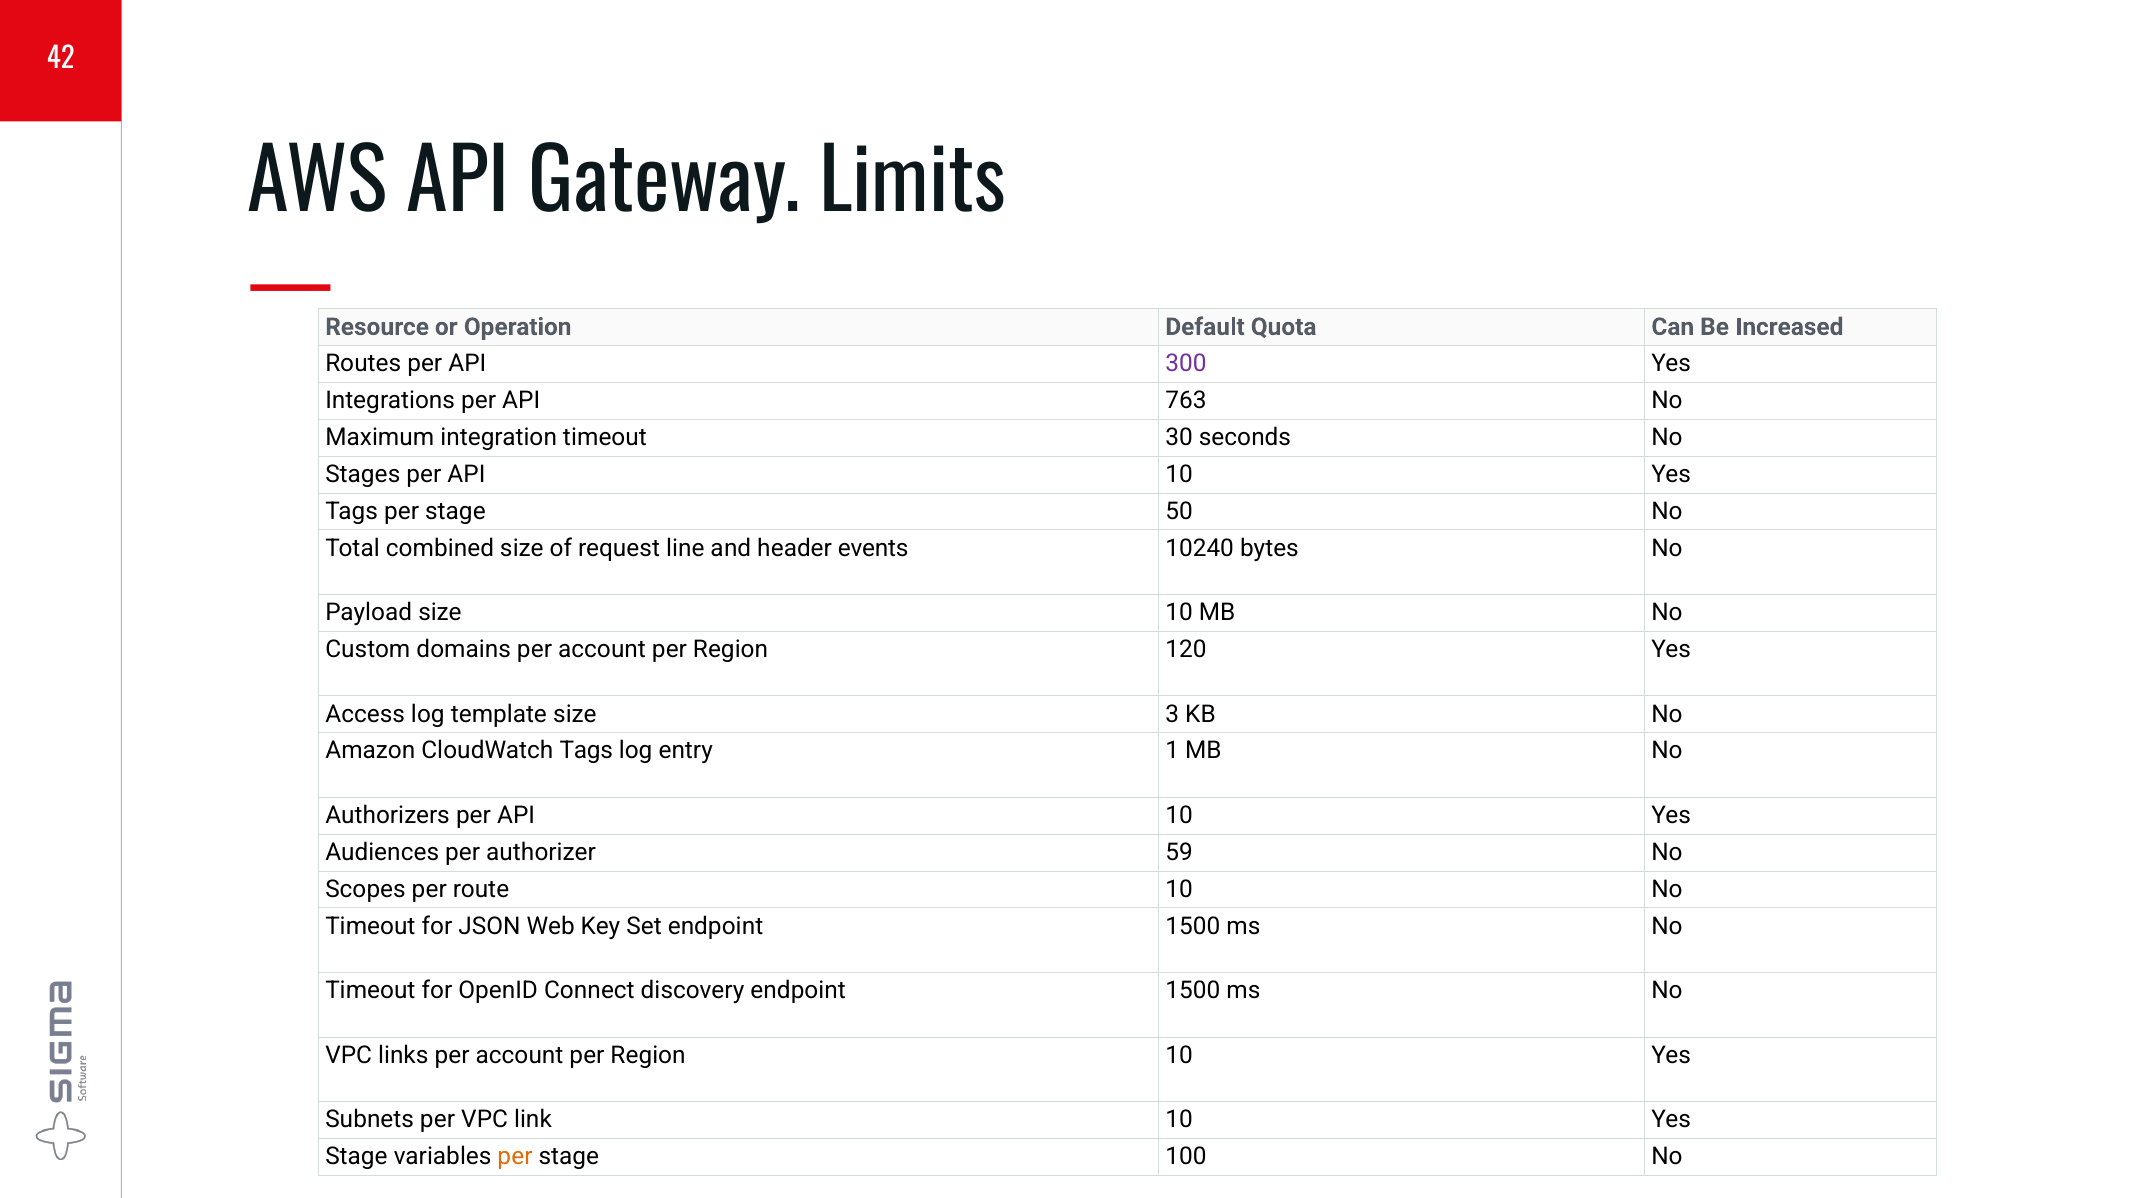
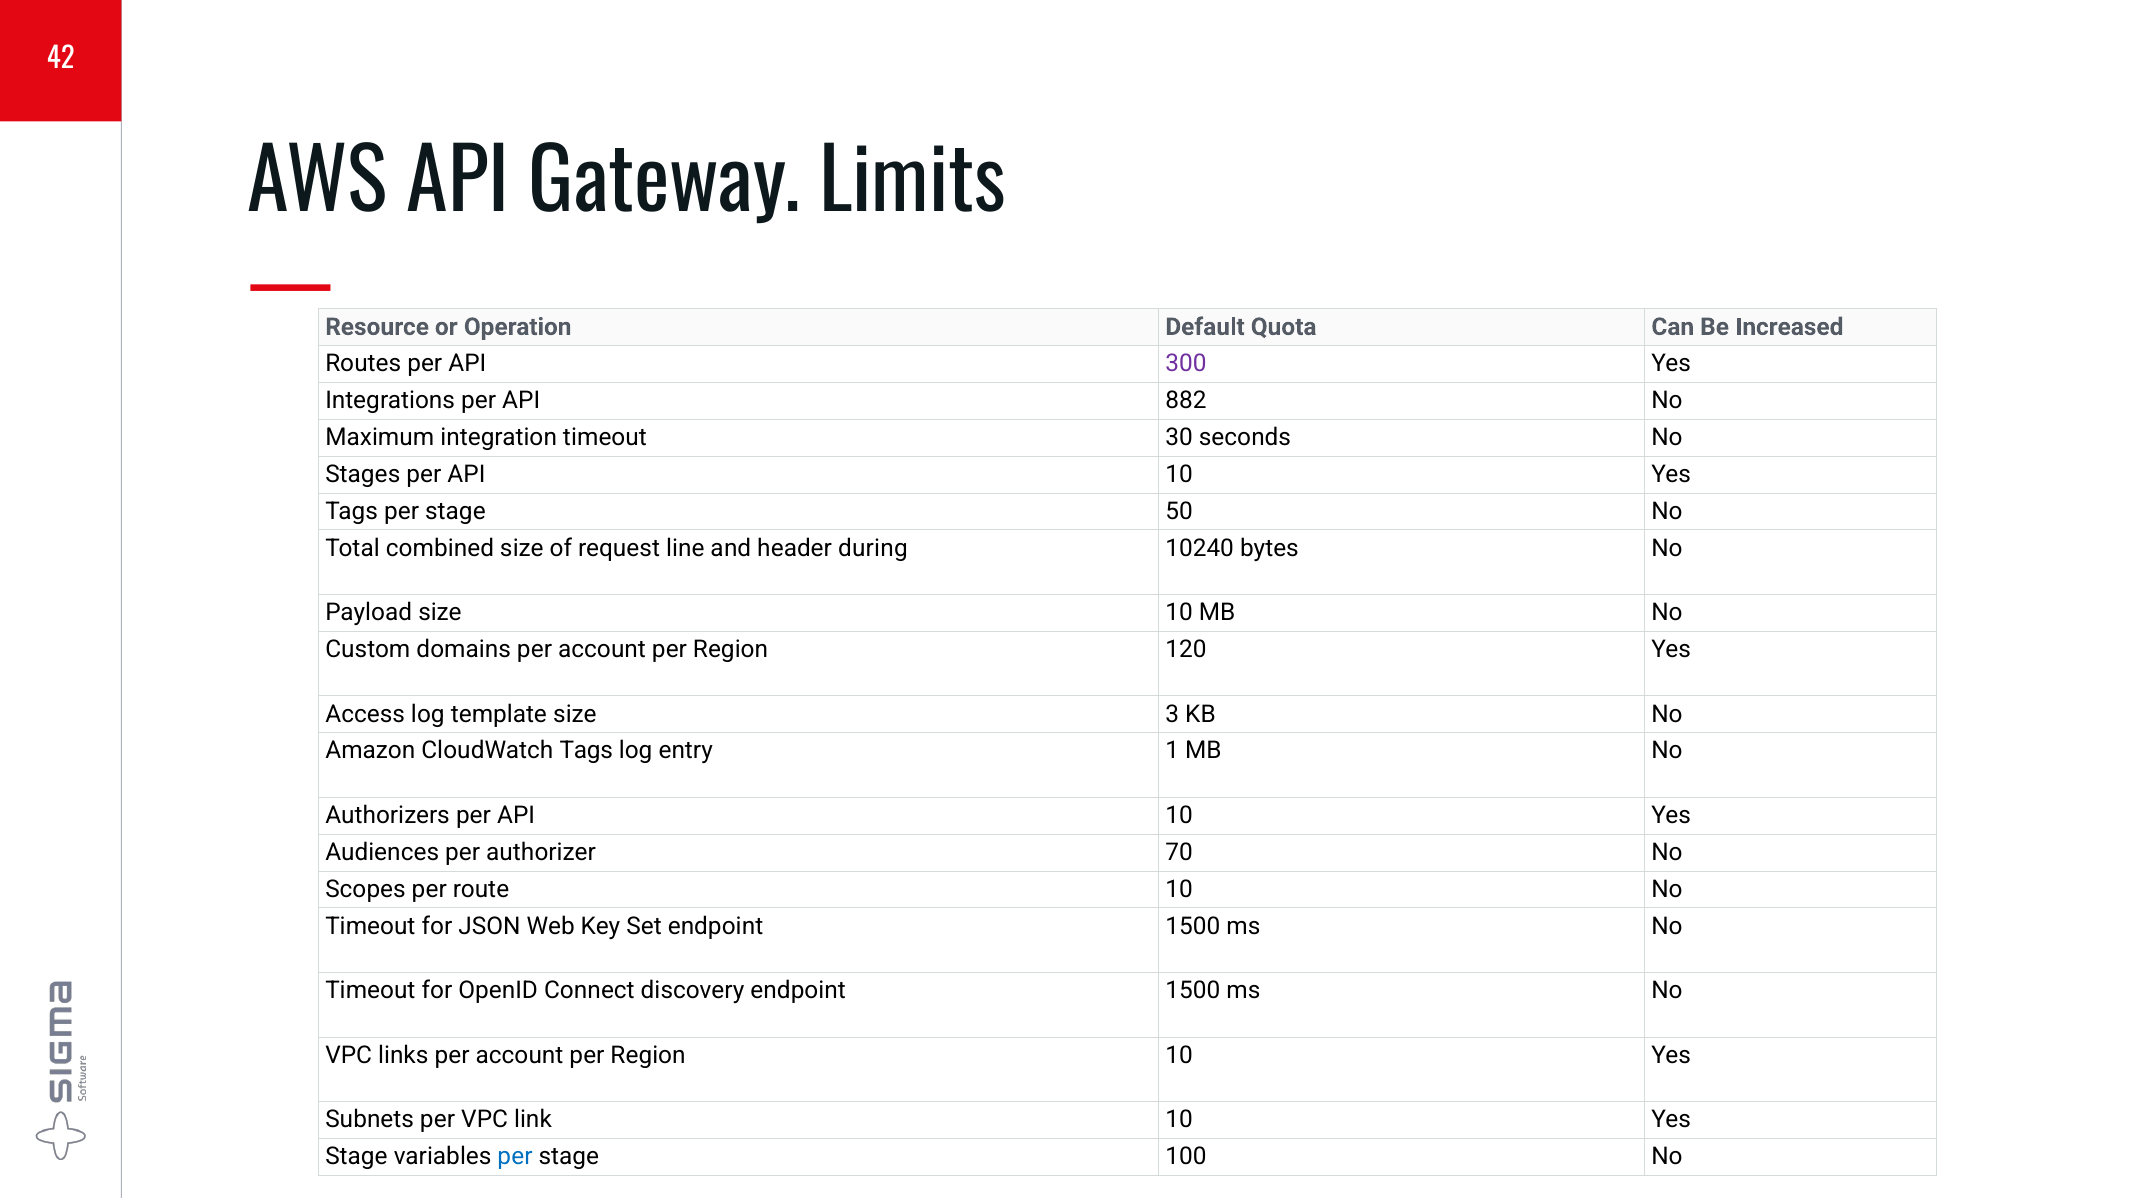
763: 763 -> 882 (1186, 400)
events: events -> during (873, 548)
59: 59 -> 70 (1179, 852)
per colour: orange -> blue (515, 1156)
